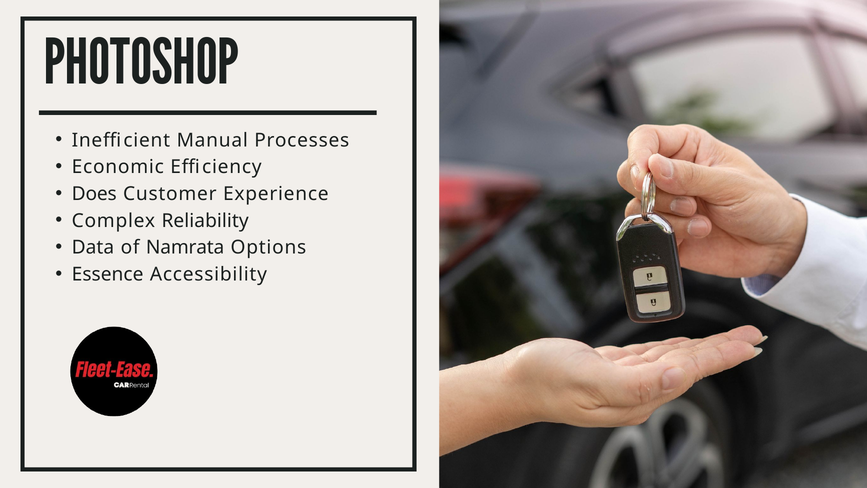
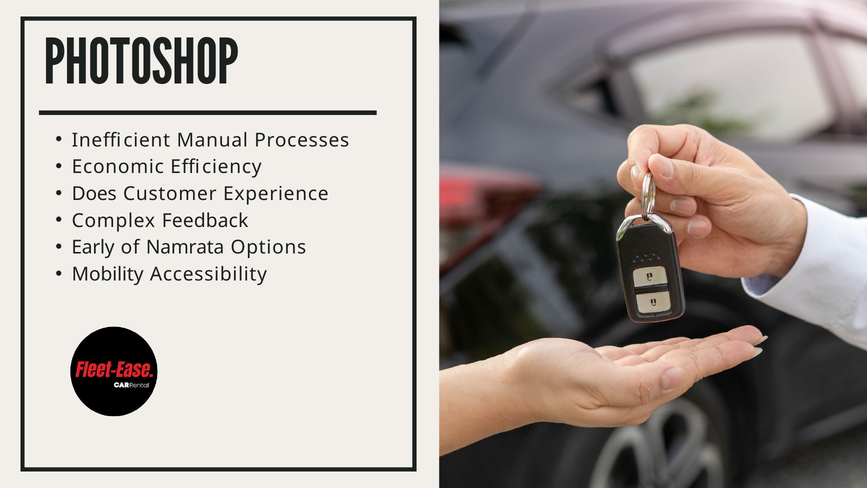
Reliability: Reliability -> Feedback (205, 221)
Data: Data -> Early (93, 247)
Essence: Essence -> Mobility (108, 274)
